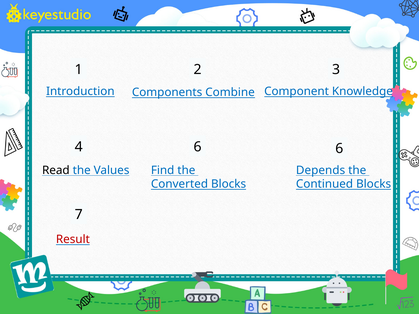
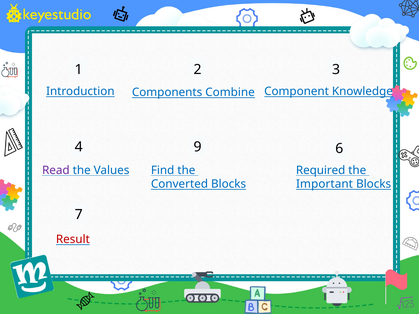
4 6: 6 -> 9 (198, 147)
Read colour: black -> purple (56, 170)
Depends: Depends -> Required (321, 170)
Continued: Continued -> Important (324, 184)
